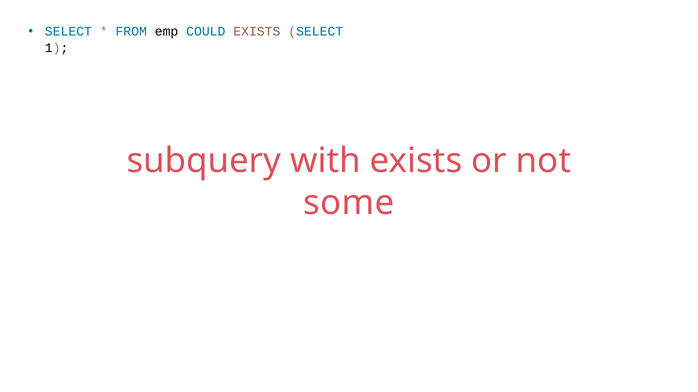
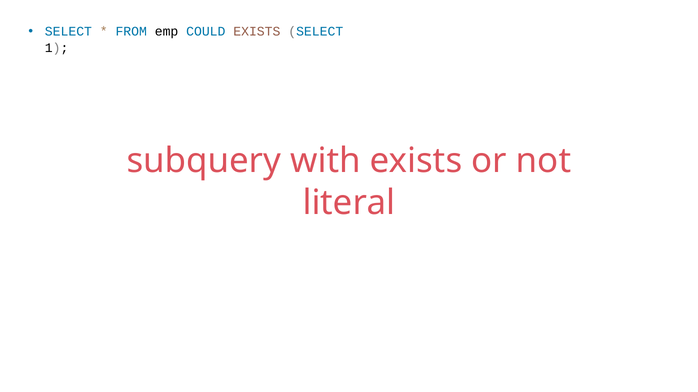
some: some -> literal (349, 203)
